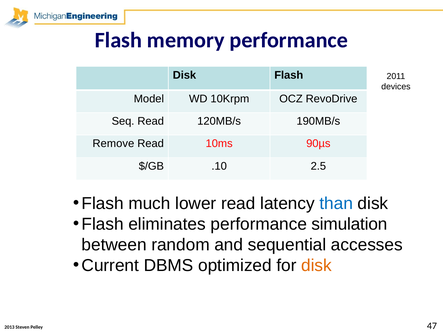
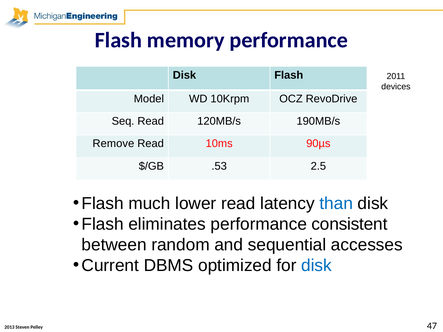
.10: .10 -> .53 (219, 166)
simulation: simulation -> consistent (349, 224)
disk colour: orange -> blue (317, 266)
